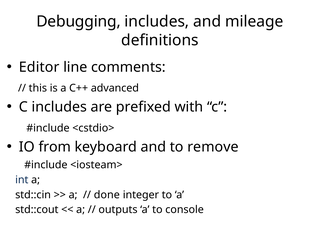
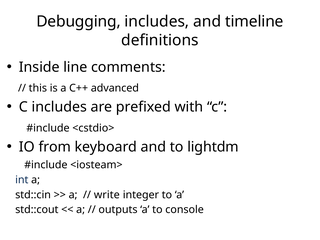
mileage: mileage -> timeline (254, 22)
Editor: Editor -> Inside (39, 67)
remove: remove -> lightdm (213, 147)
done: done -> write (107, 195)
